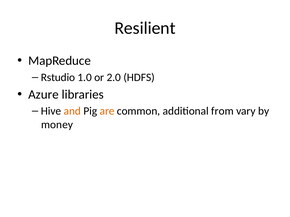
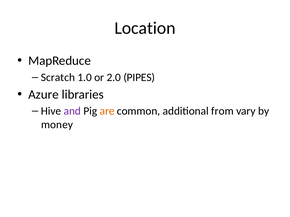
Resilient: Resilient -> Location (145, 28)
Rstudio: Rstudio -> Scratch (58, 77)
HDFS: HDFS -> PIPES (139, 77)
and colour: orange -> purple (72, 111)
